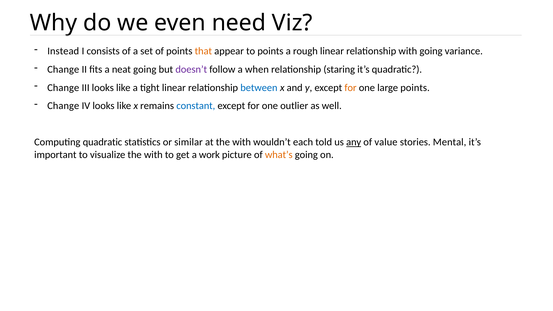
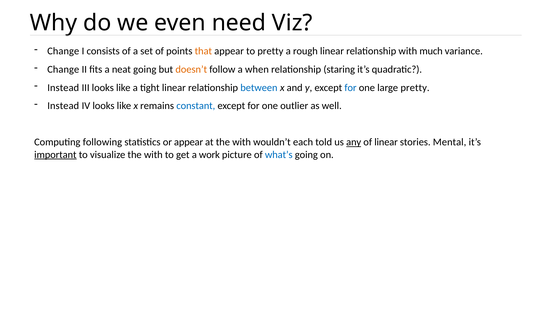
Instead: Instead -> Change (63, 51)
to points: points -> pretty (270, 51)
with going: going -> much (431, 51)
doesn’t colour: purple -> orange (191, 69)
Change: Change -> Instead (63, 88)
for colour: orange -> blue (351, 88)
large points: points -> pretty (415, 88)
Change: Change -> Instead (63, 106)
Computing quadratic: quadratic -> following (102, 142)
or similar: similar -> appear (189, 142)
of value: value -> linear (386, 142)
important underline: none -> present (55, 155)
what’s colour: orange -> blue (279, 155)
